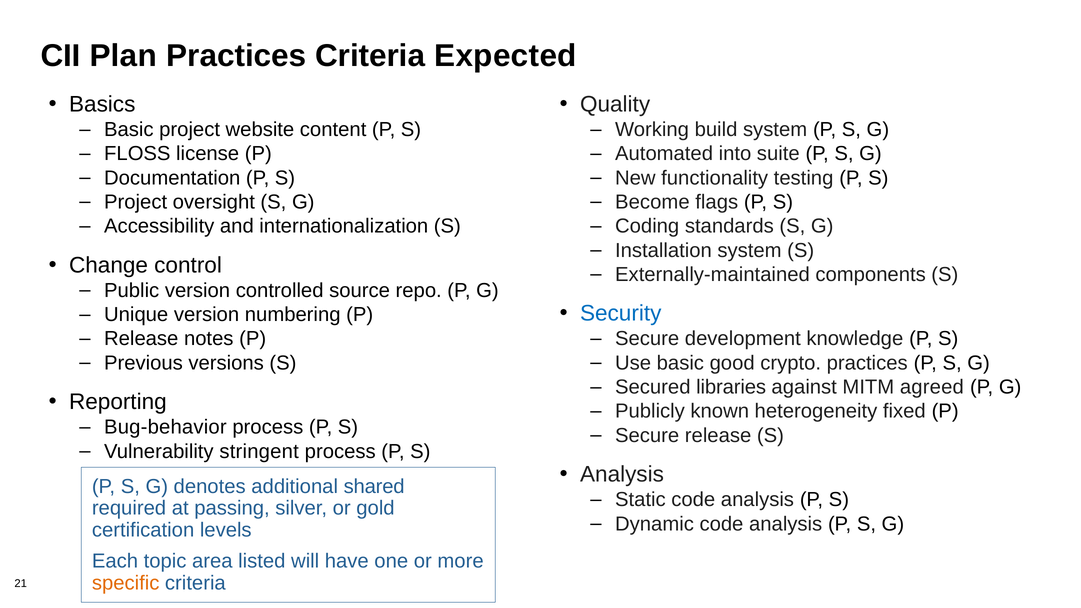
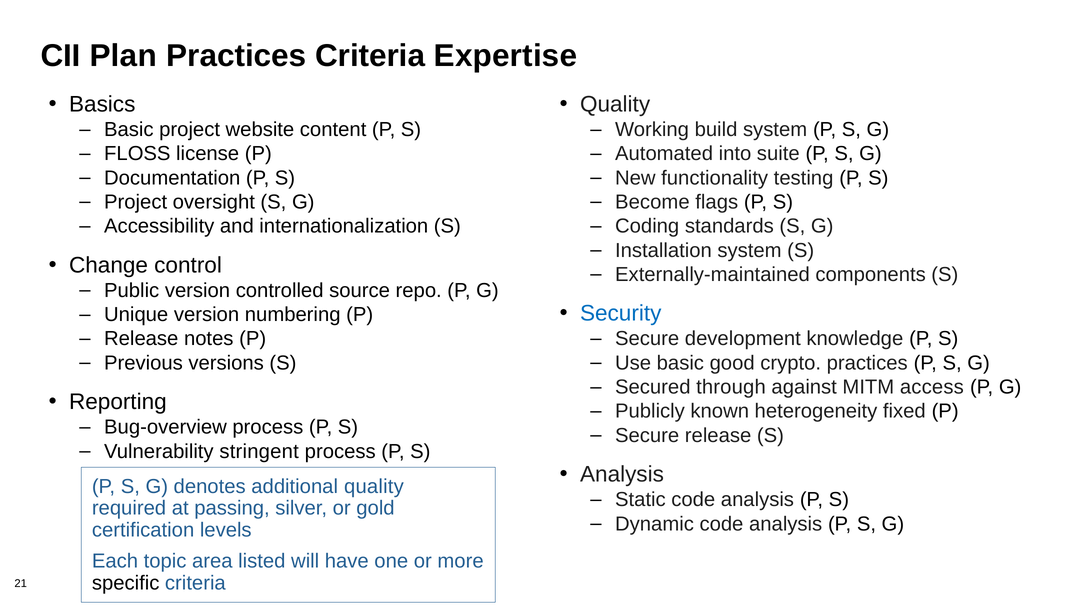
Expected: Expected -> Expertise (506, 56)
libraries: libraries -> through (731, 387)
agreed: agreed -> access (932, 387)
Bug-behavior: Bug-behavior -> Bug-overview (165, 427)
additional shared: shared -> quality (374, 487)
specific colour: orange -> black (126, 583)
